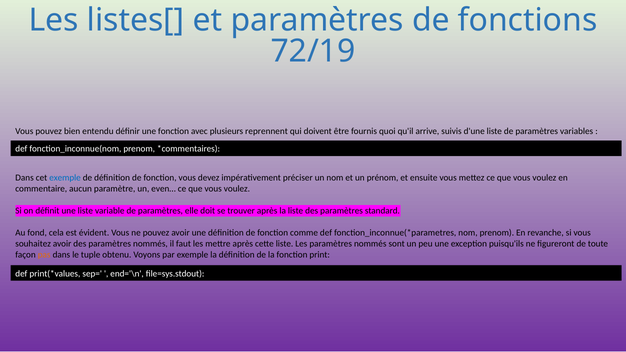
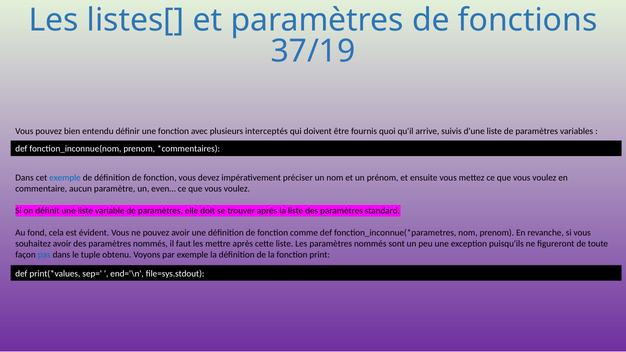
72/19: 72/19 -> 37/19 (313, 51)
reprennent: reprennent -> interceptés (267, 131)
pas colour: orange -> blue (44, 255)
